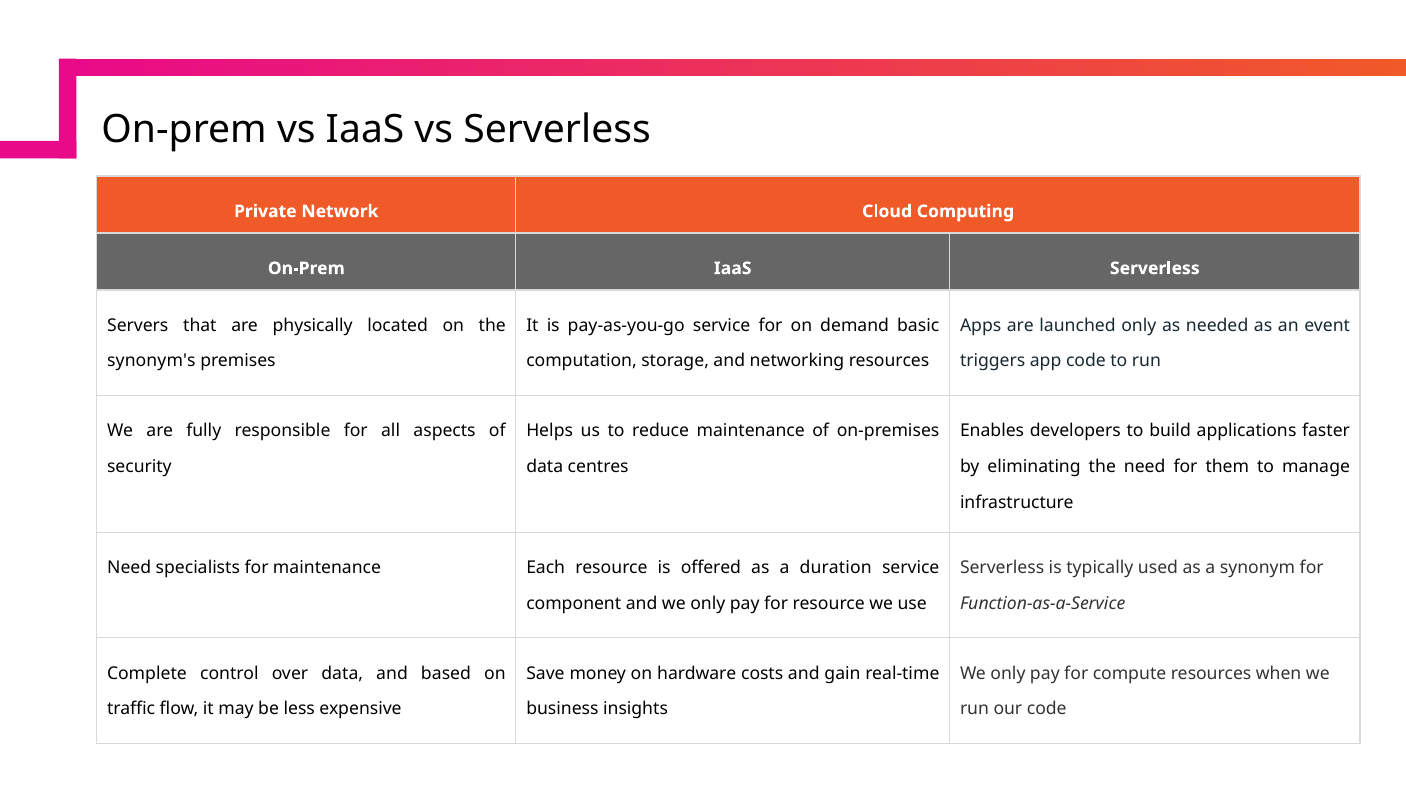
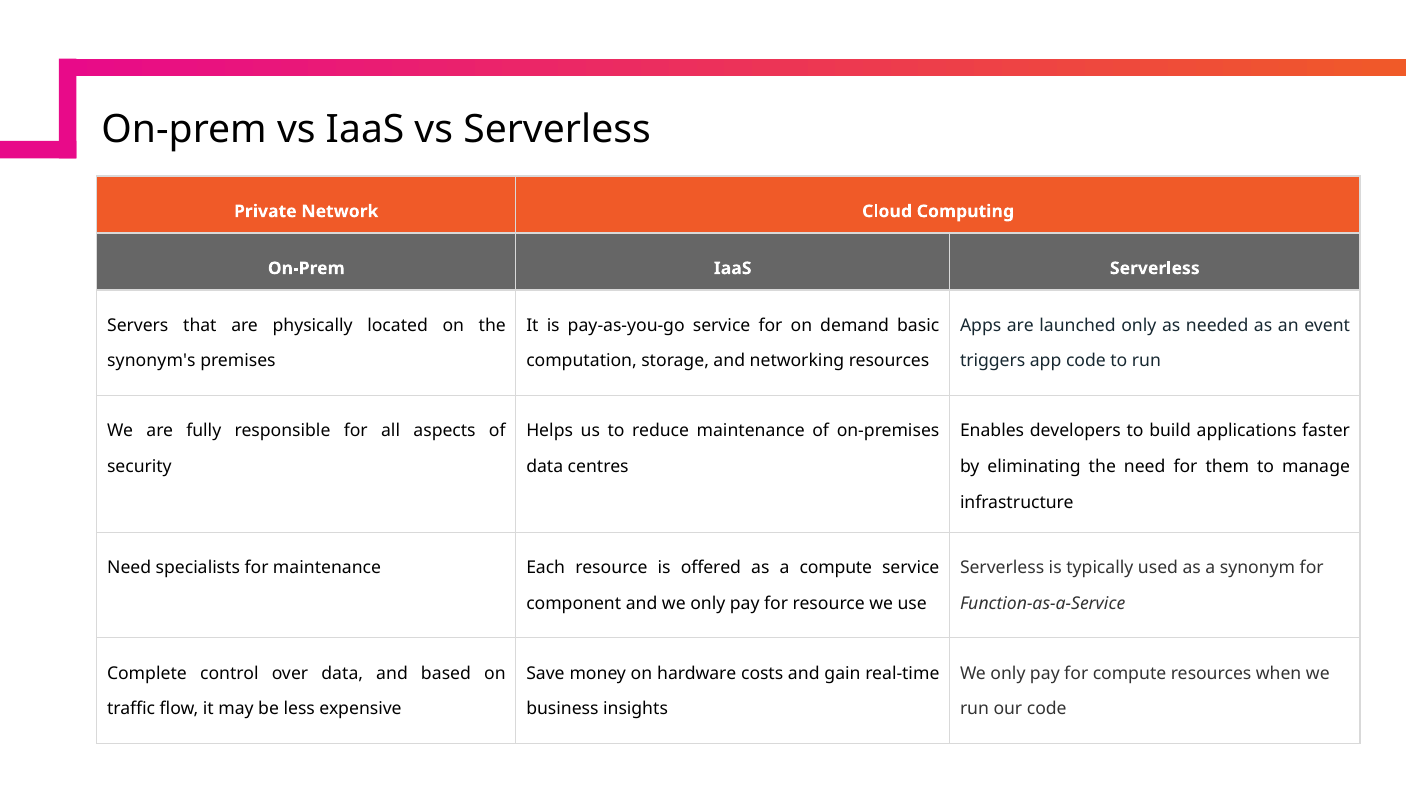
a duration: duration -> compute (836, 568)
